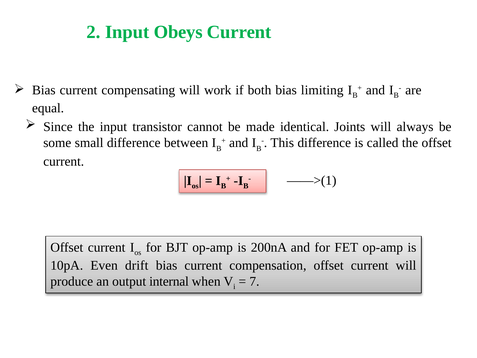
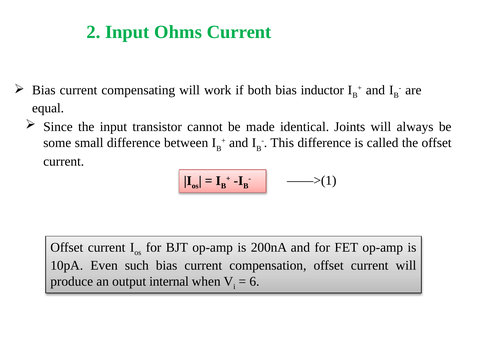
Obeys: Obeys -> Ohms (178, 32)
limiting: limiting -> inductor (322, 90)
drift: drift -> such (137, 265)
7: 7 -> 6 (254, 281)
